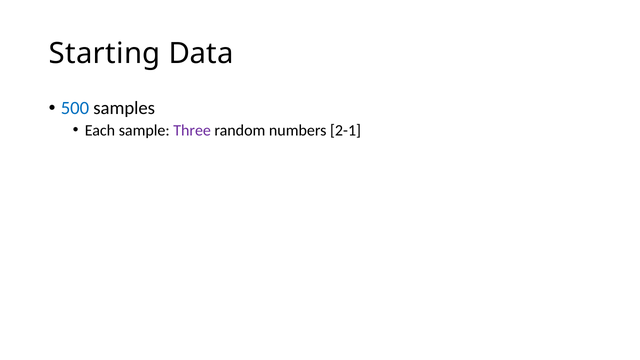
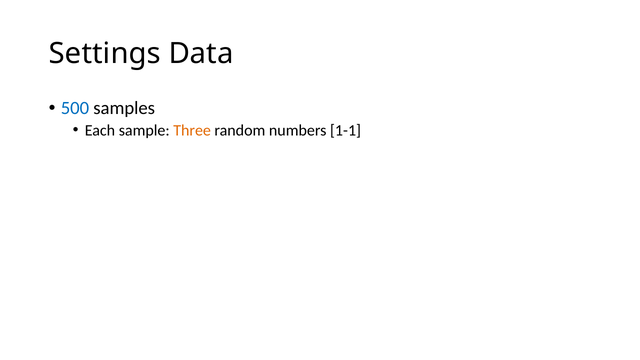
Starting: Starting -> Settings (105, 54)
Three colour: purple -> orange (192, 130)
2-1: 2-1 -> 1-1 (346, 130)
